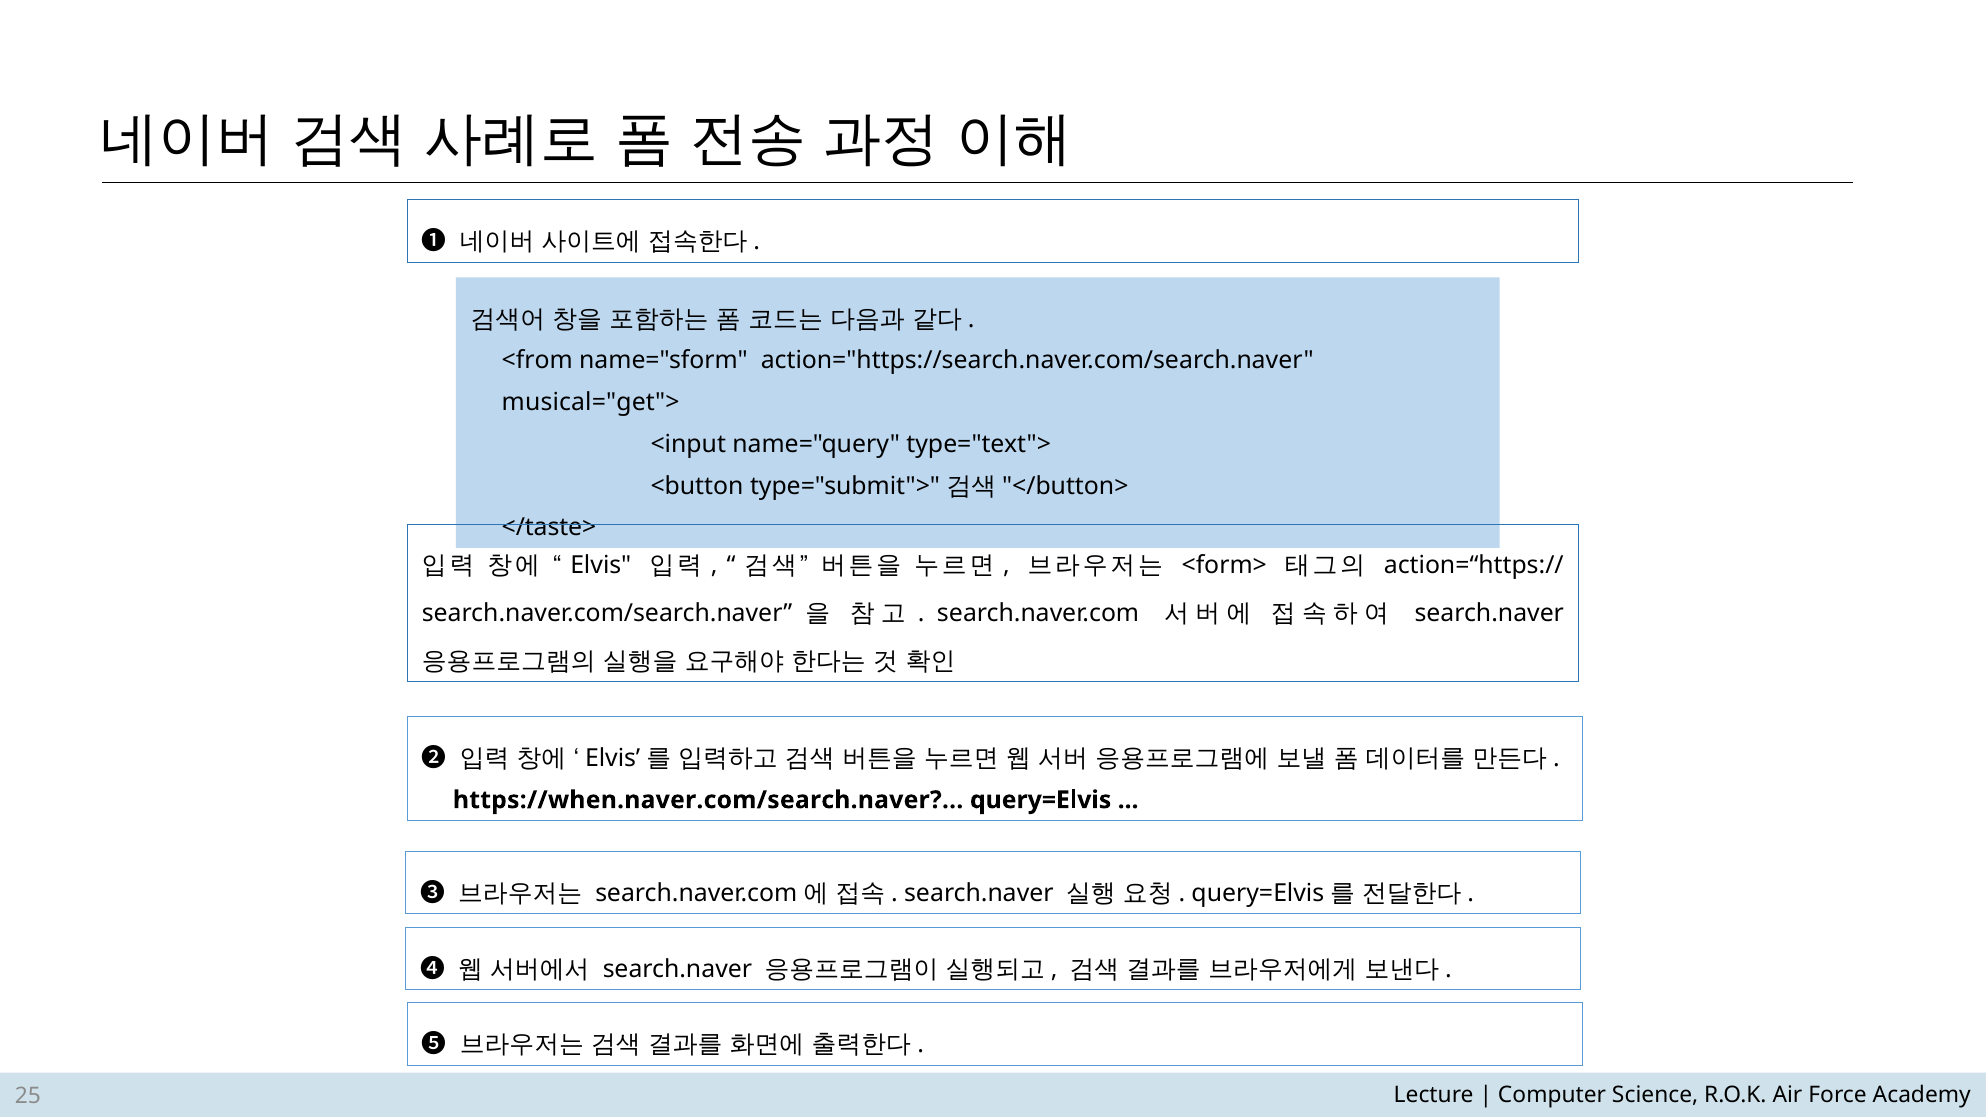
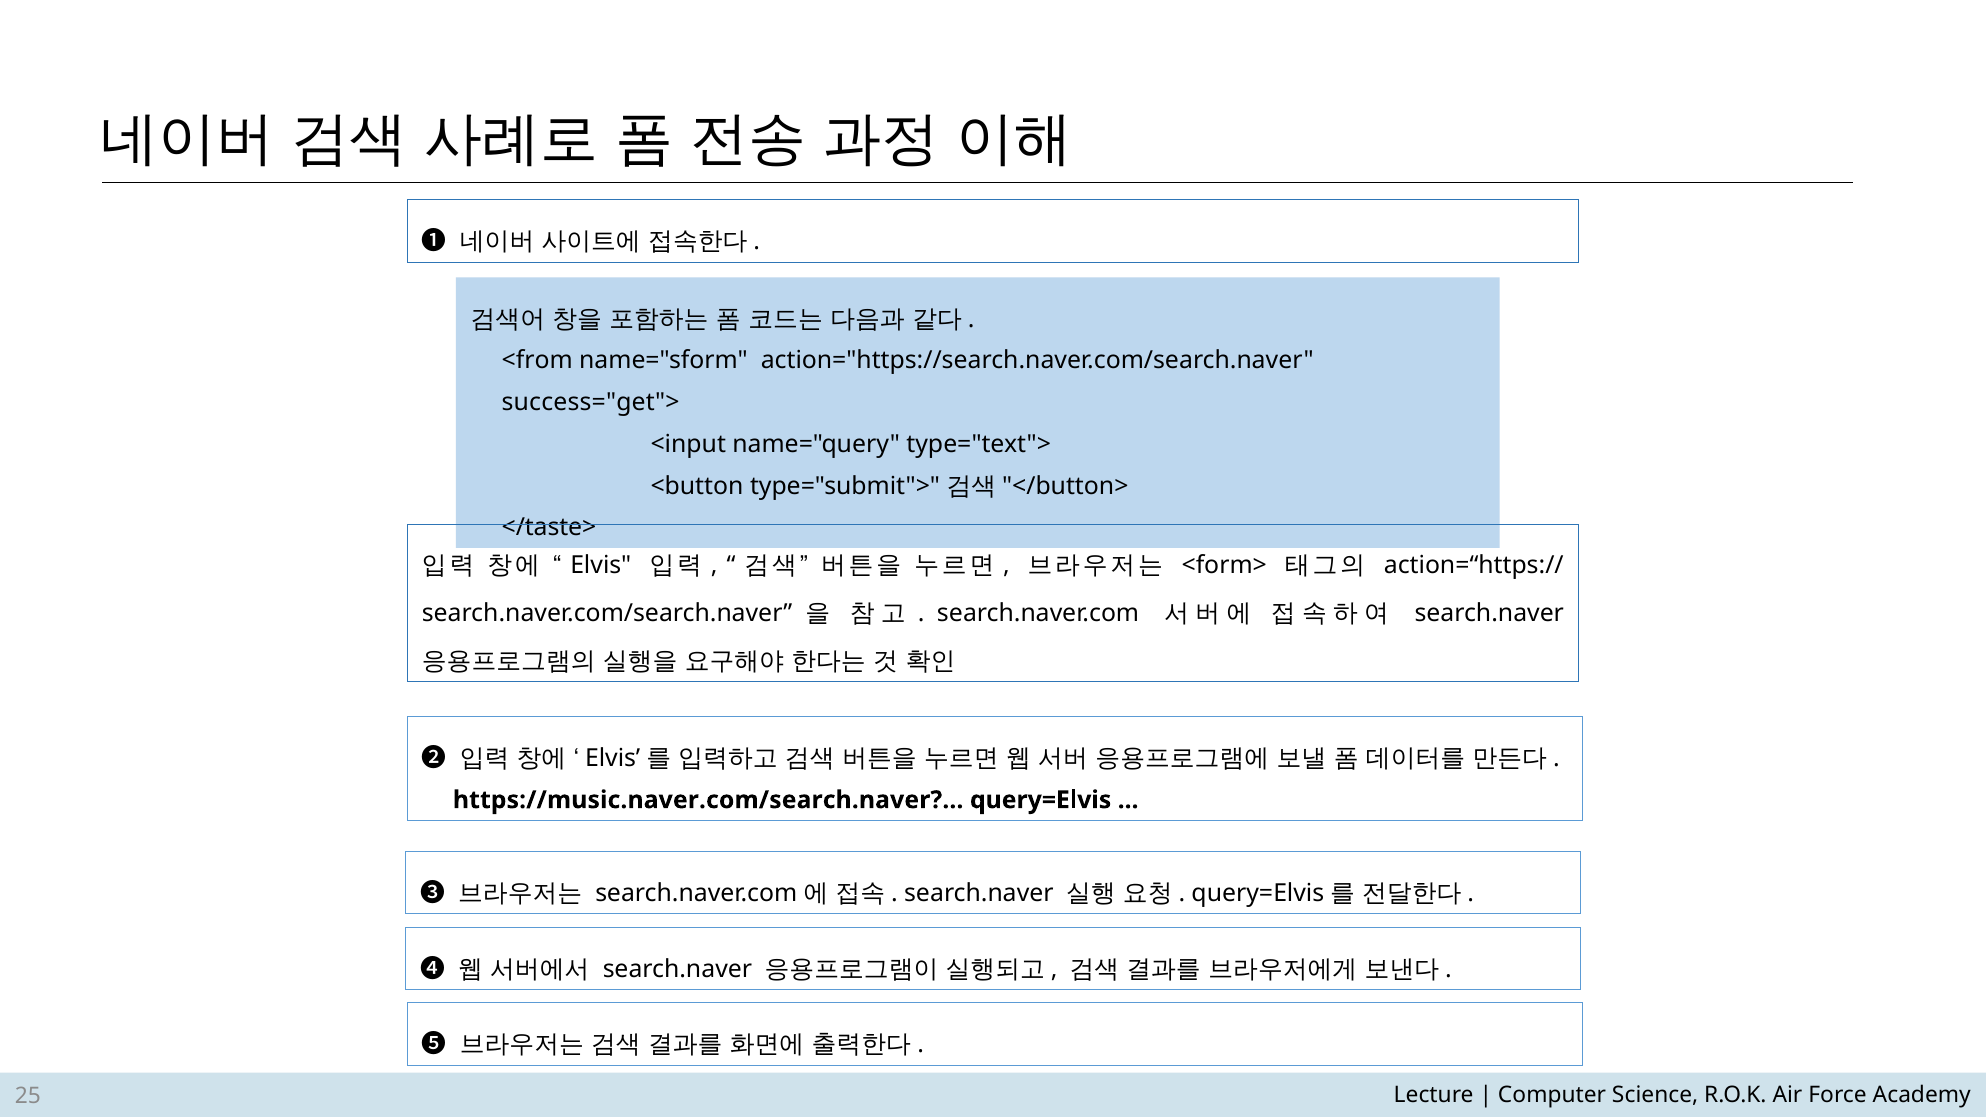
musical="get">: musical="get"> -> success="get"> (591, 402)
https://when.naver.com/search.naver: https://when.naver.com/search.naver -> https://music.naver.com/search.naver (708, 800)
